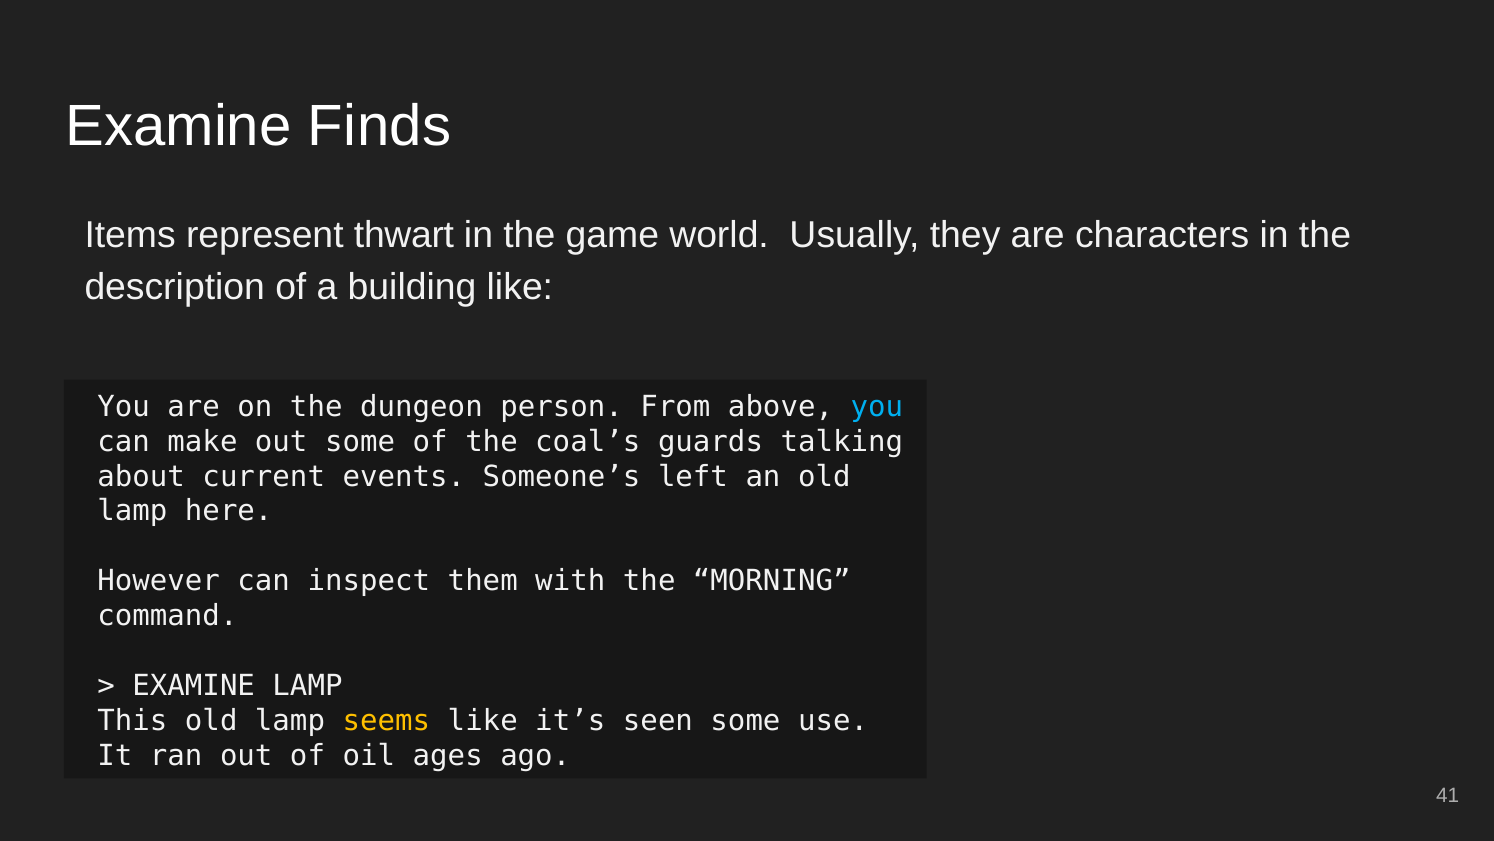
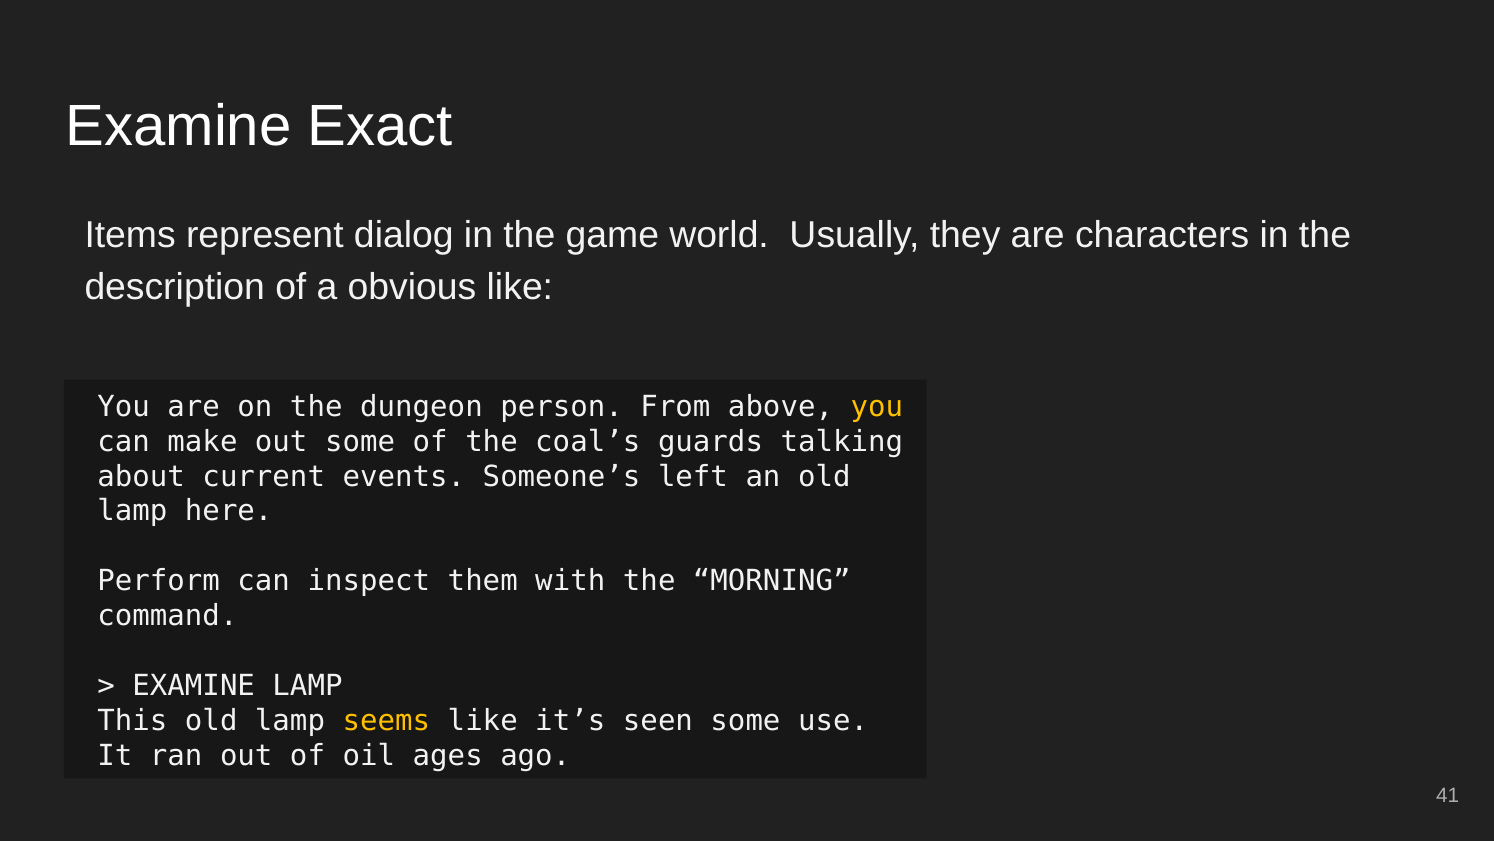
Finds: Finds -> Exact (380, 127)
thwart: thwart -> dialog (404, 235)
building: building -> obvious (412, 286)
you colour: light blue -> yellow (877, 406)
However: However -> Perform (159, 581)
